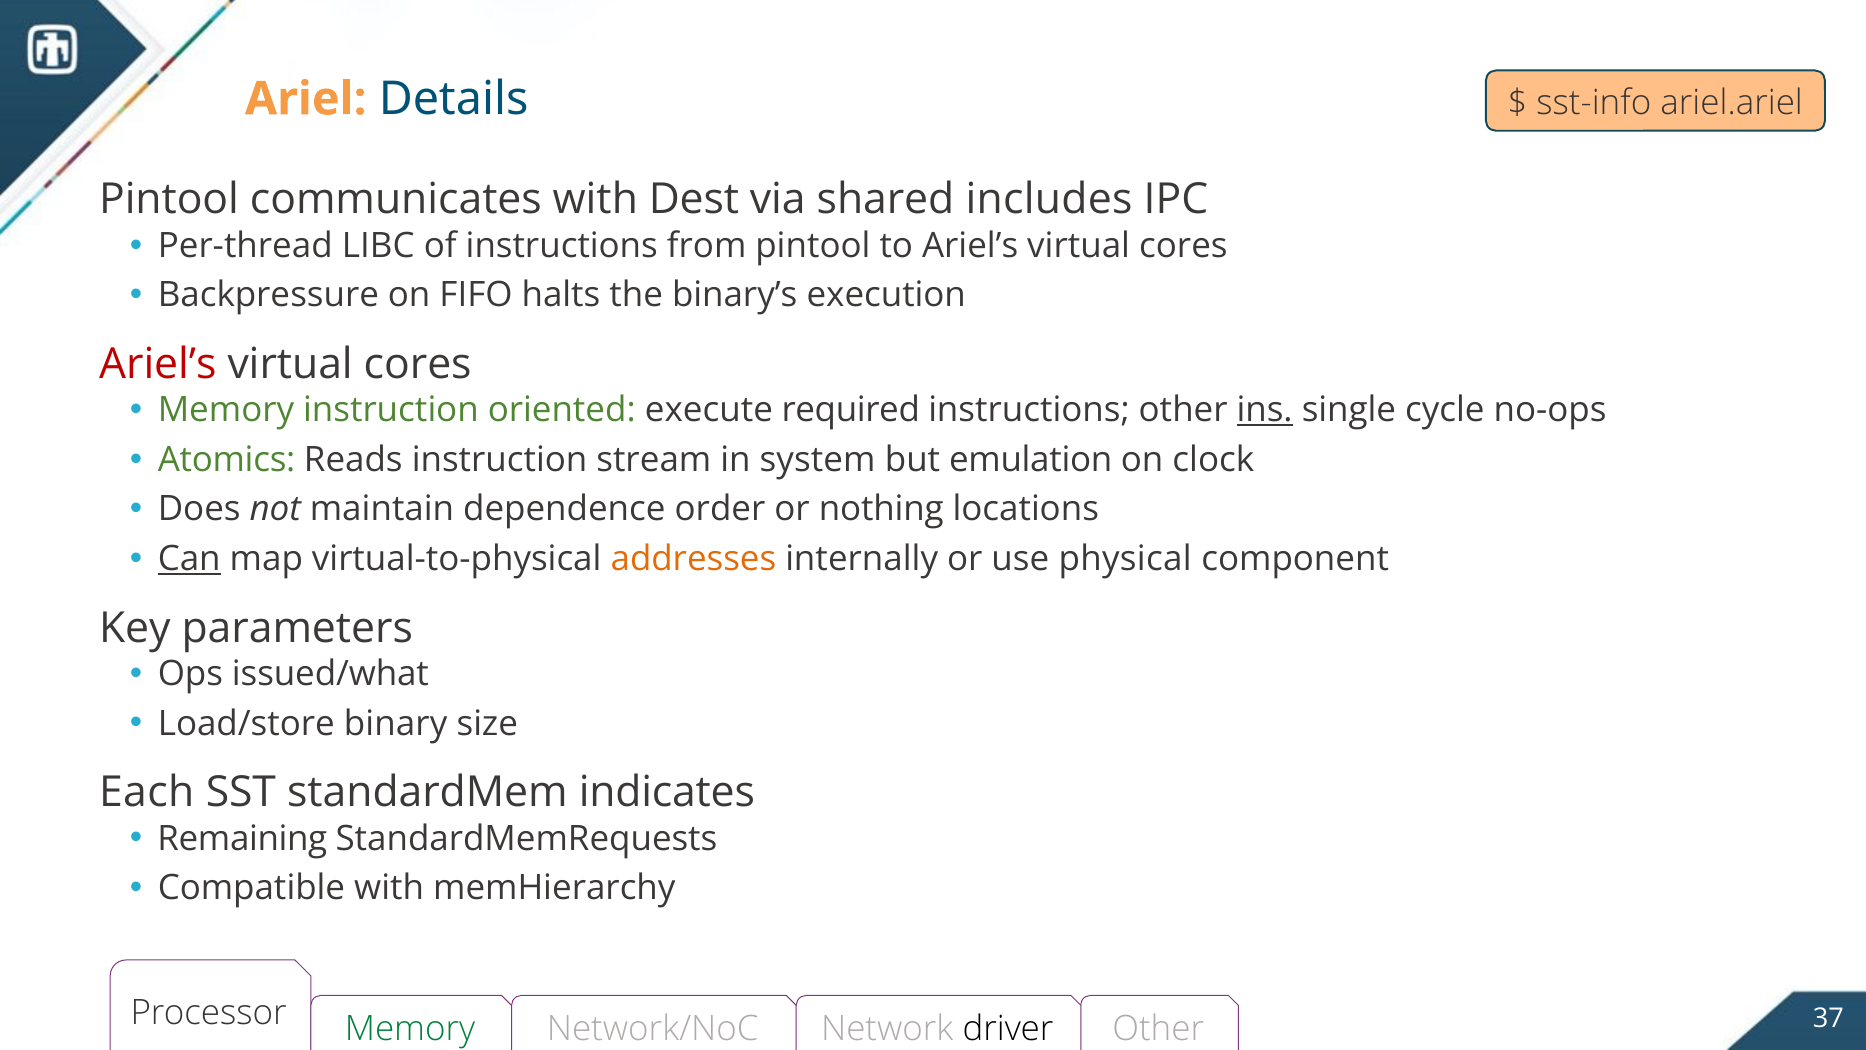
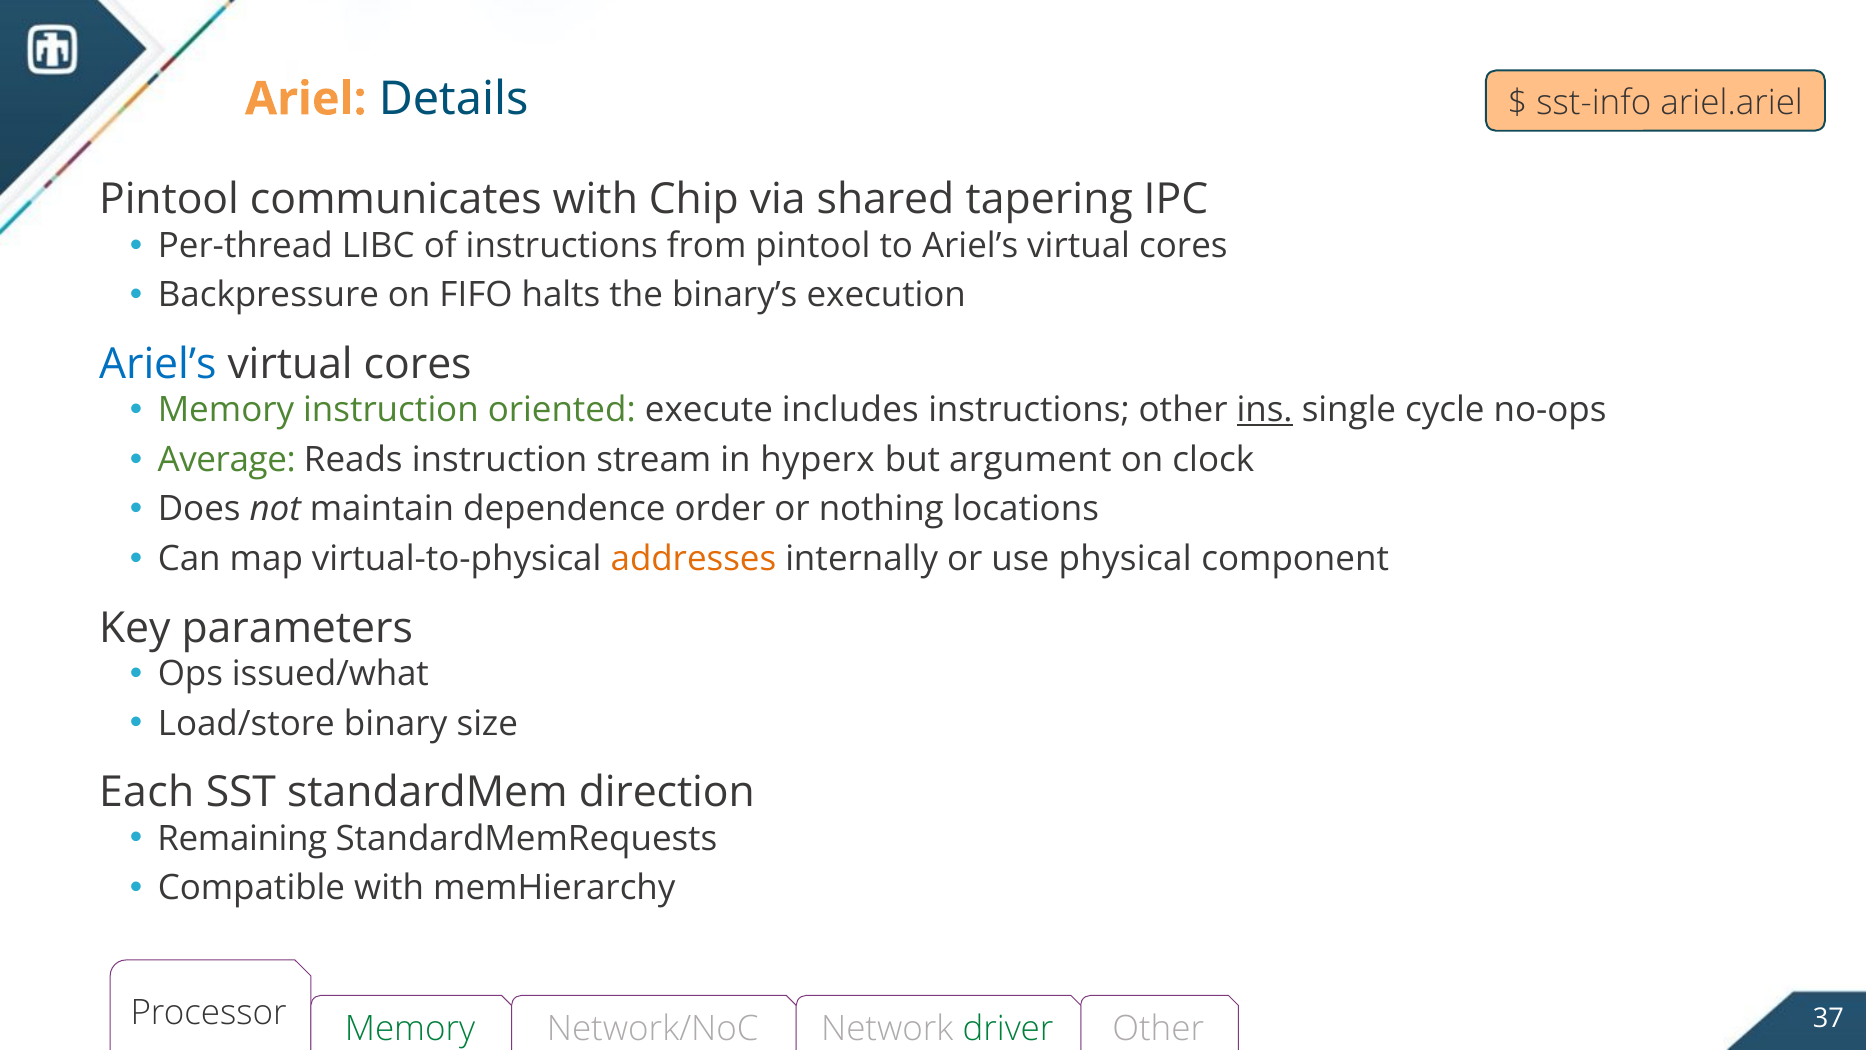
Dest: Dest -> Chip (694, 200)
includes: includes -> tapering (1049, 200)
Ariel’s colour: red -> blue (158, 364)
required: required -> includes (850, 410)
Atomics: Atomics -> Average (227, 460)
system: system -> hyperx (818, 460)
emulation: emulation -> argument (1030, 460)
Can underline: present -> none (189, 559)
indicates: indicates -> direction (667, 792)
driver colour: black -> green (1008, 1029)
